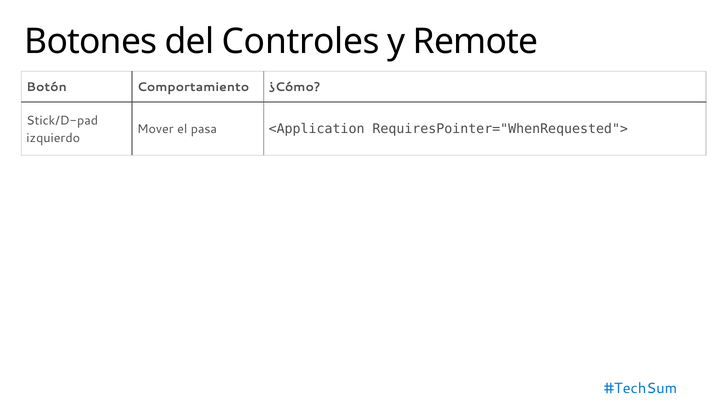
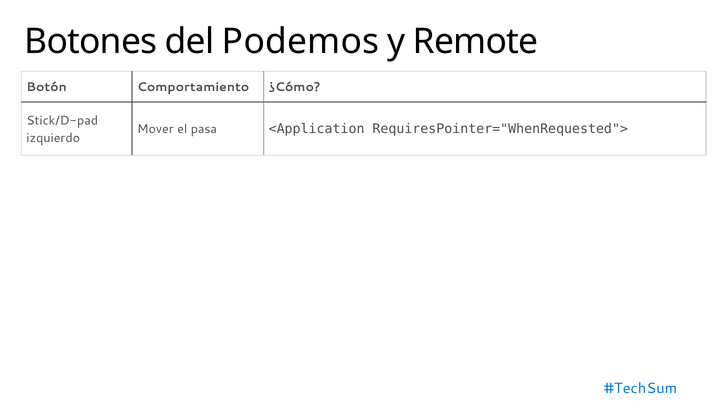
Controles: Controles -> Podemos (301, 41)
